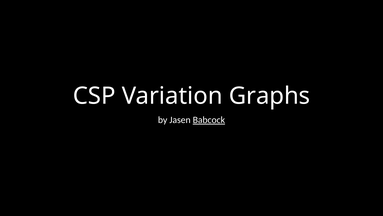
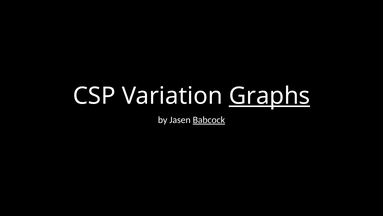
Graphs underline: none -> present (270, 96)
